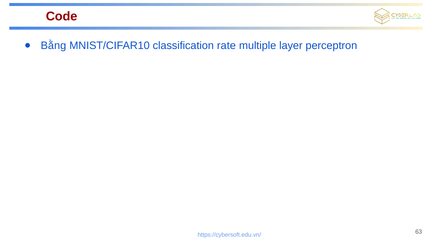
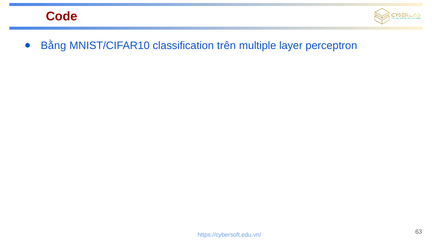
rate: rate -> trên (226, 45)
